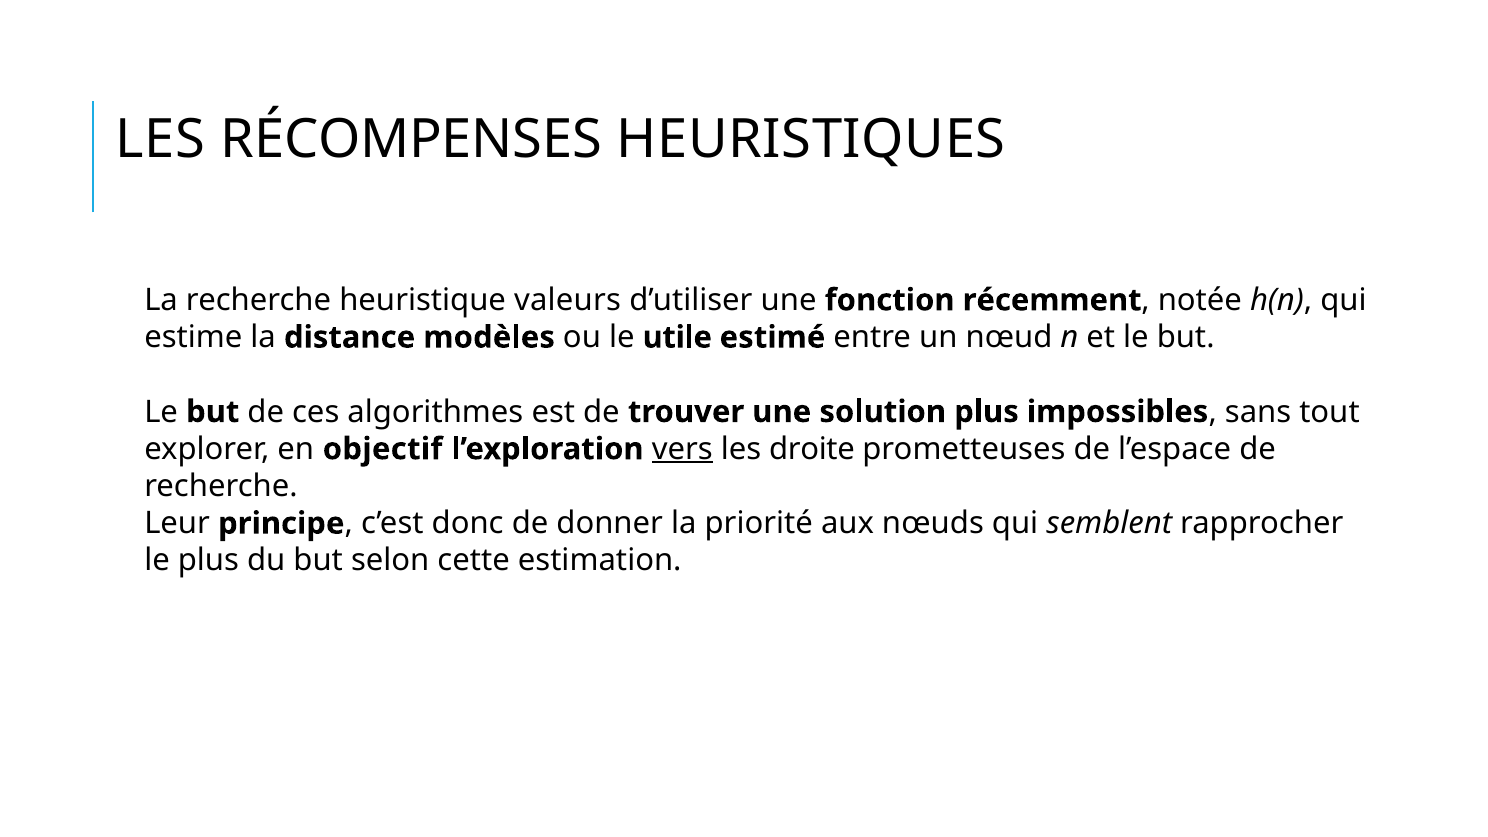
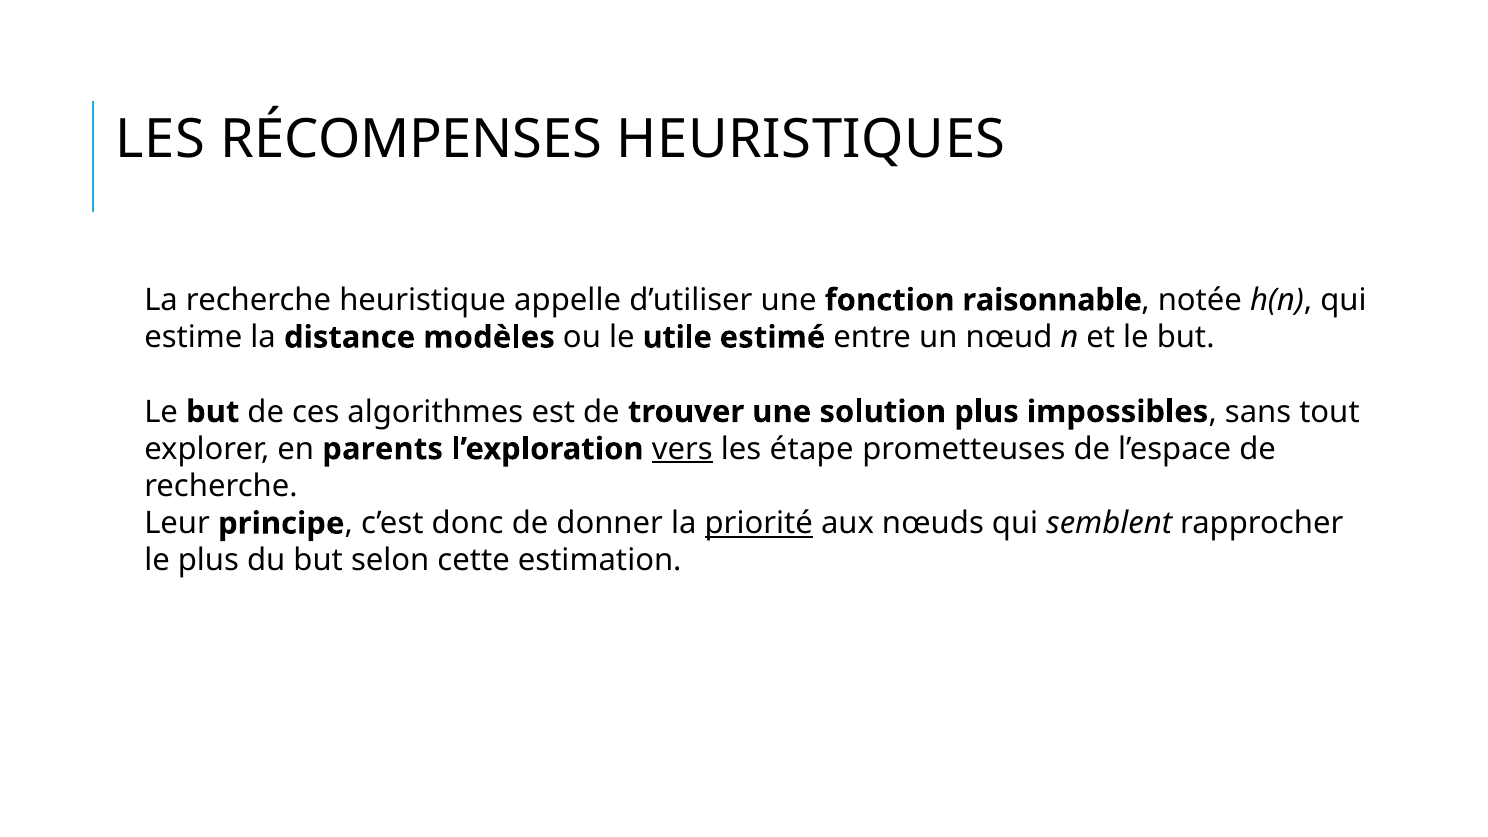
valeurs: valeurs -> appelle (568, 300)
récemment: récemment -> raisonnable (1052, 300)
objectif: objectif -> parents (383, 449)
droite: droite -> étape (812, 449)
priorité underline: none -> present (759, 523)
